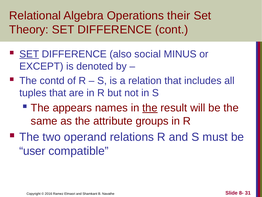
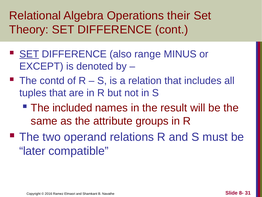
social: social -> range (148, 54)
appears: appears -> included (72, 108)
the underline: present -> none (150, 108)
user: user -> later (32, 151)
